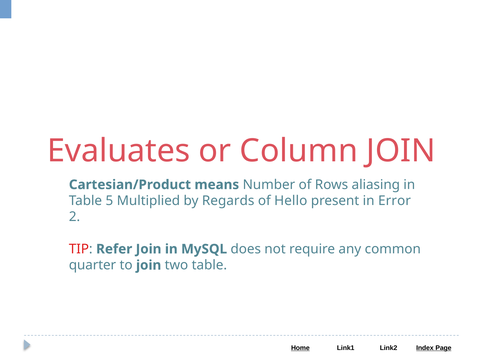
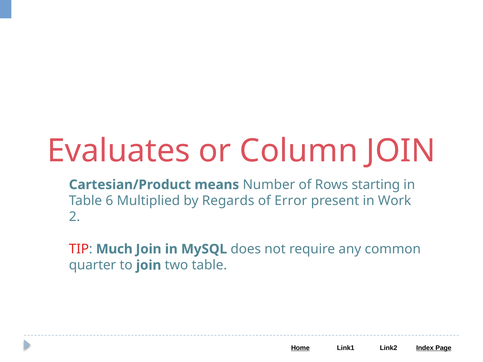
aliasing: aliasing -> starting (376, 185)
5: 5 -> 6 (109, 201)
Hello: Hello -> Error (291, 201)
Error: Error -> Work (395, 201)
Refer: Refer -> Much (114, 249)
